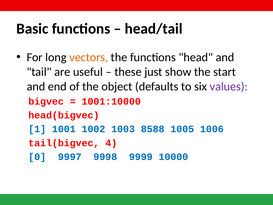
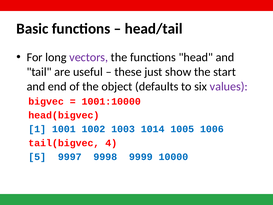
vectors colour: orange -> purple (89, 57)
8588: 8588 -> 1014 (153, 129)
0: 0 -> 5 (37, 157)
